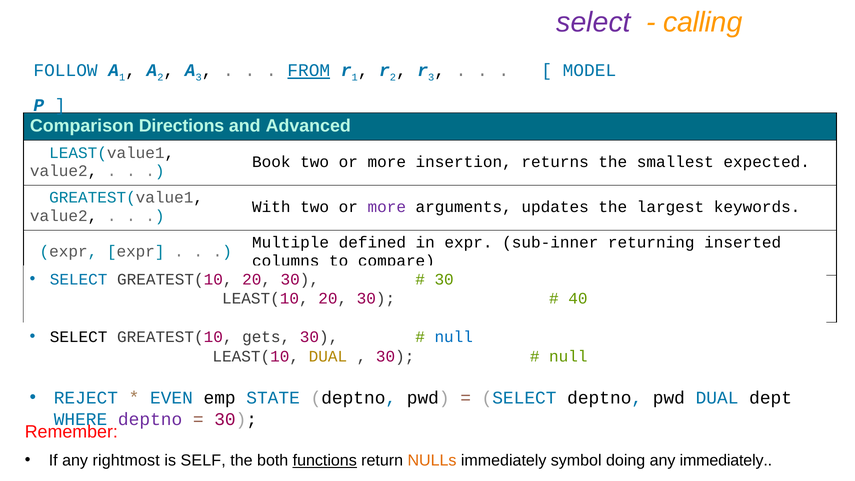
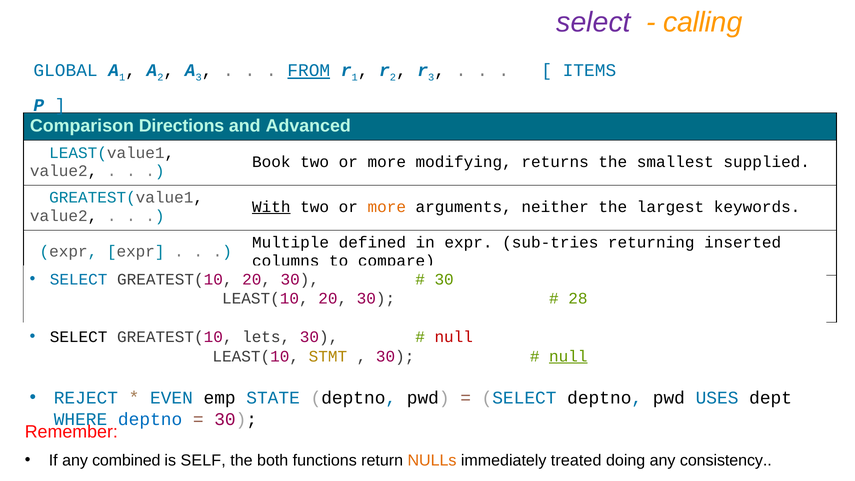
FOLLOW: FOLLOW -> GLOBAL (66, 71)
MODEL: MODEL -> ITEMS (589, 71)
insertion: insertion -> modifying (464, 162)
expected: expected -> supplied (767, 162)
With underline: none -> present (271, 207)
more colour: purple -> orange (387, 207)
updates: updates -> neither (555, 207)
sub-inner: sub-inner -> sub-tries (550, 243)
40: 40 -> 28 (578, 299)
gets: gets -> lets (266, 337)
null colour: blue -> red (454, 337)
LEAST(10 DUAL: DUAL -> STMT (328, 356)
null underline: none -> present (568, 356)
pwd DUAL: DUAL -> USES (717, 398)
deptno colour: purple -> blue (150, 419)
rightmost: rightmost -> combined (126, 460)
functions underline: present -> none (325, 460)
symbol: symbol -> treated (576, 460)
any immediately: immediately -> consistency (726, 460)
